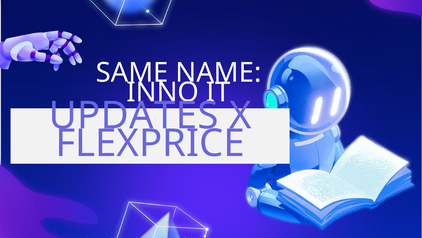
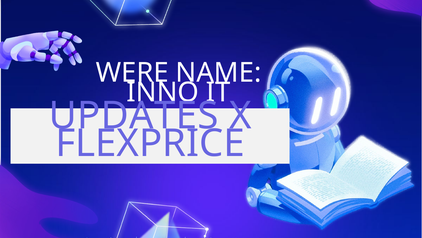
SAME: SAME -> WERE (132, 72)
